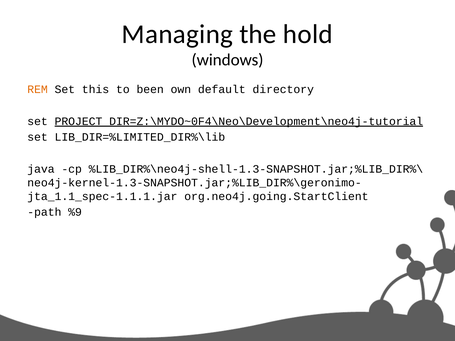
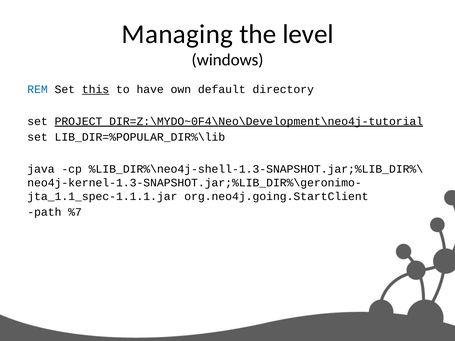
hold: hold -> level (308, 34)
REM colour: orange -> blue (38, 90)
this underline: none -> present (96, 90)
been: been -> have (150, 90)
LIB_DIR=%LIMITED_DIR%\lib: LIB_DIR=%LIMITED_DIR%\lib -> LIB_DIR=%POPULAR_DIR%\lib (140, 137)
%9: %9 -> %7 (75, 212)
